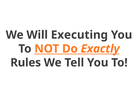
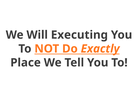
Rules: Rules -> Place (26, 62)
